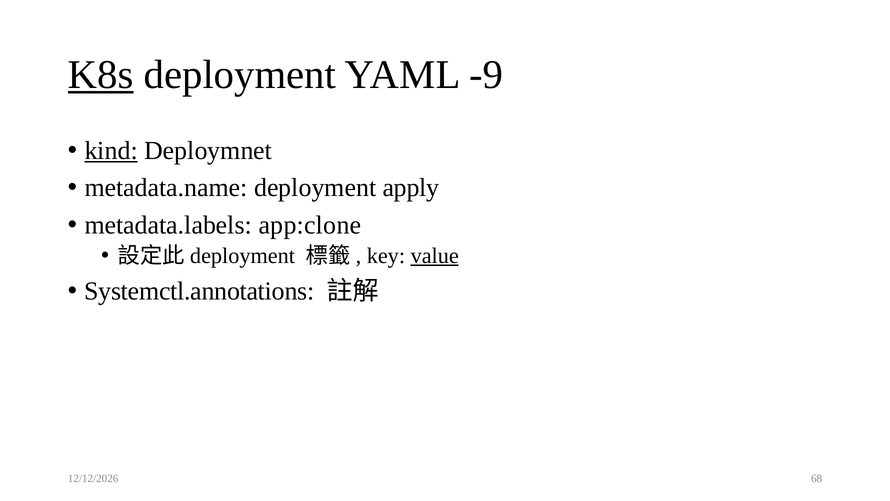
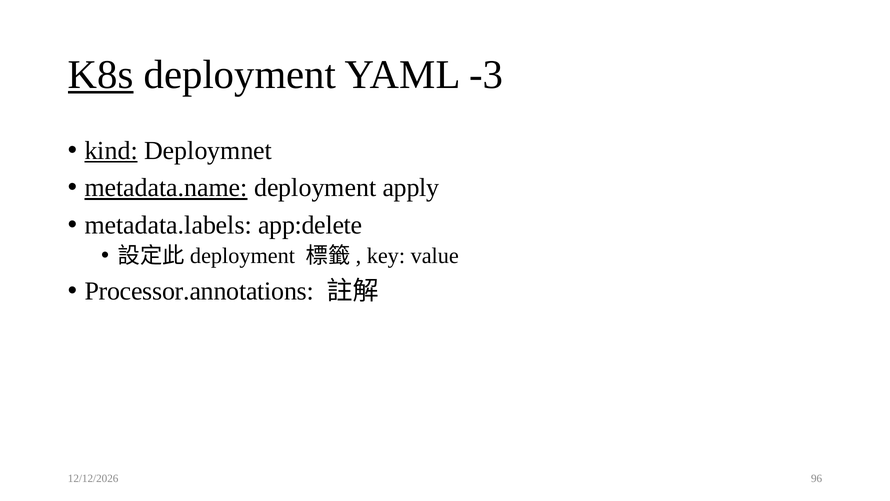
-9: -9 -> -3 (486, 75)
metadata.name underline: none -> present (166, 188)
app:clone: app:clone -> app:delete (310, 225)
value underline: present -> none (435, 256)
Systemctl.annotations: Systemctl.annotations -> Processor.annotations (199, 291)
68: 68 -> 96 (817, 478)
